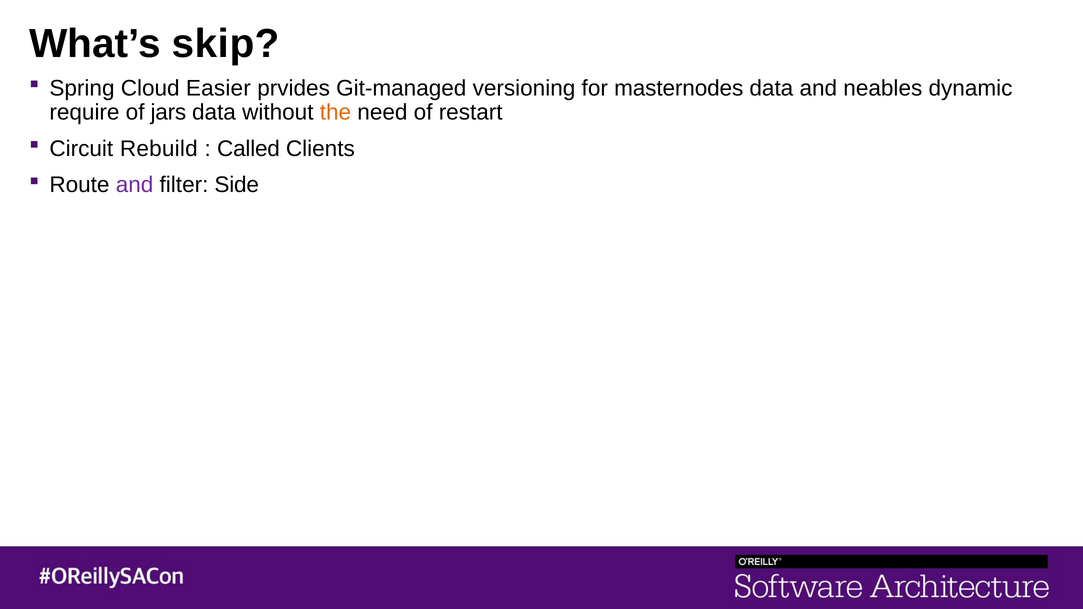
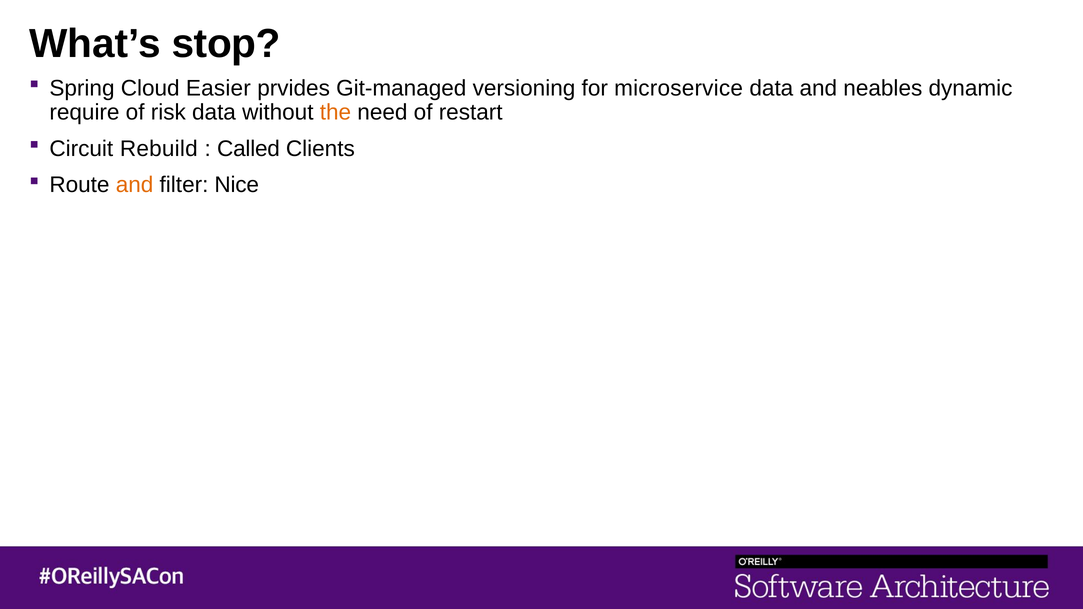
skip: skip -> stop (226, 44)
masternodes: masternodes -> microservice (679, 88)
jars: jars -> risk (168, 113)
and colour: purple -> orange (135, 185)
Side: Side -> Nice (237, 185)
